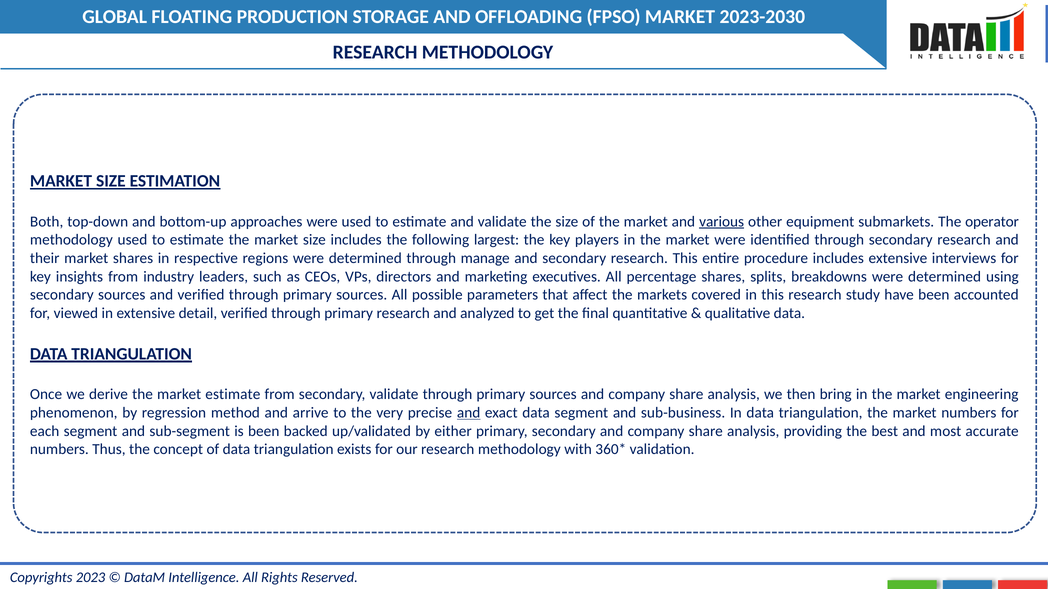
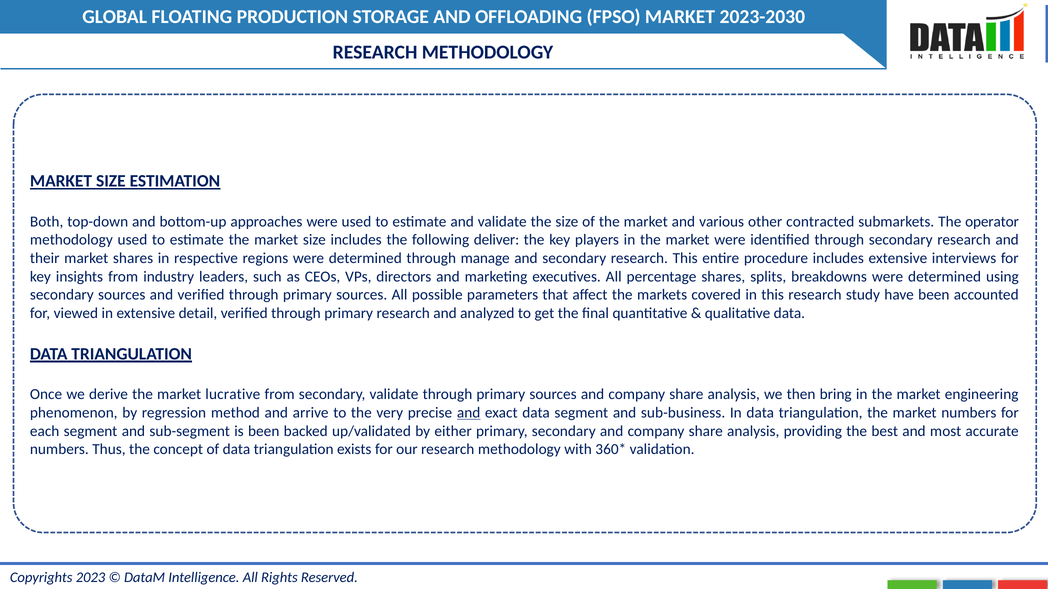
various underline: present -> none (722, 222)
equipment: equipment -> contracted (820, 222)
largest: largest -> deliver (497, 240)
market estimate: estimate -> lucrative (233, 395)
